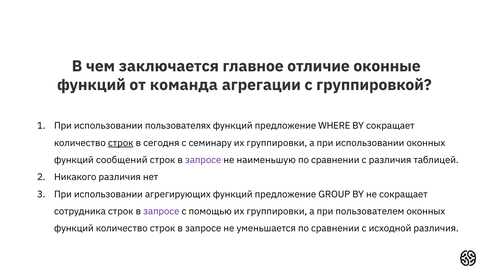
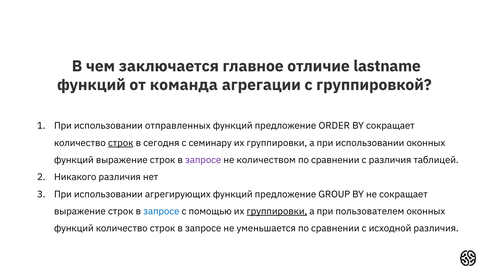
оконные: оконные -> lastname (387, 66)
пользователях: пользователях -> отправленных (178, 126)
WHERE: WHERE -> ORDER (334, 126)
функций сообщений: сообщений -> выражение (122, 160)
наименьшую: наименьшую -> количеством (266, 160)
сотрудника: сотрудника -> выражение (80, 211)
запросе colour: purple -> blue (161, 211)
группировки underline: none -> present (277, 211)
